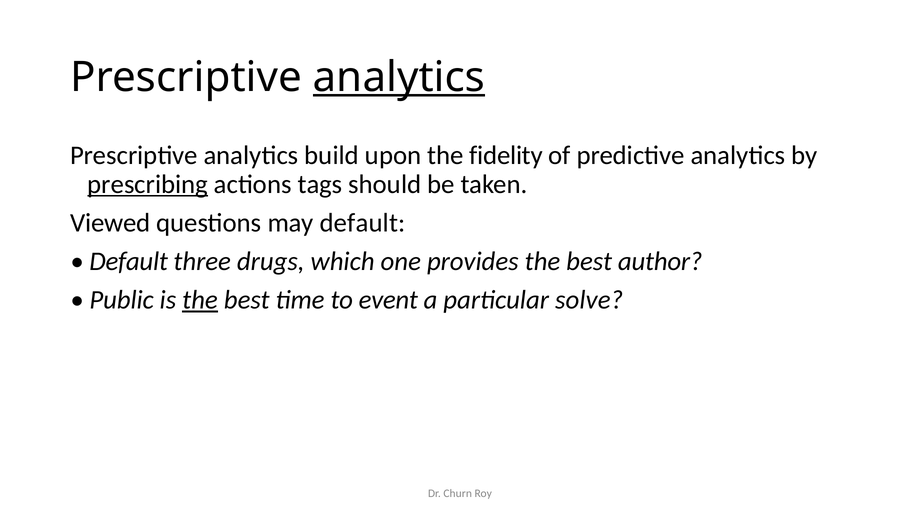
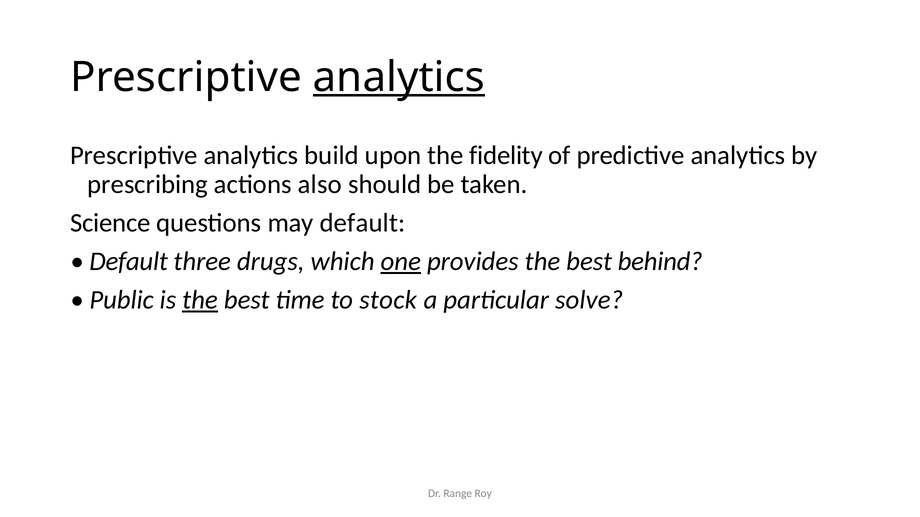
prescribing underline: present -> none (148, 185)
tags: tags -> also (320, 185)
Viewed: Viewed -> Science (110, 223)
one underline: none -> present (401, 262)
author: author -> behind (660, 262)
event: event -> stock (388, 300)
Churn: Churn -> Range (458, 494)
